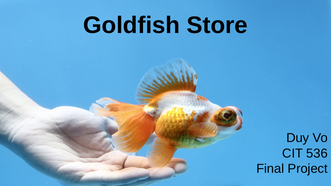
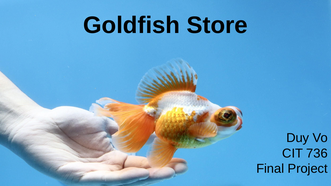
536: 536 -> 736 (317, 153)
